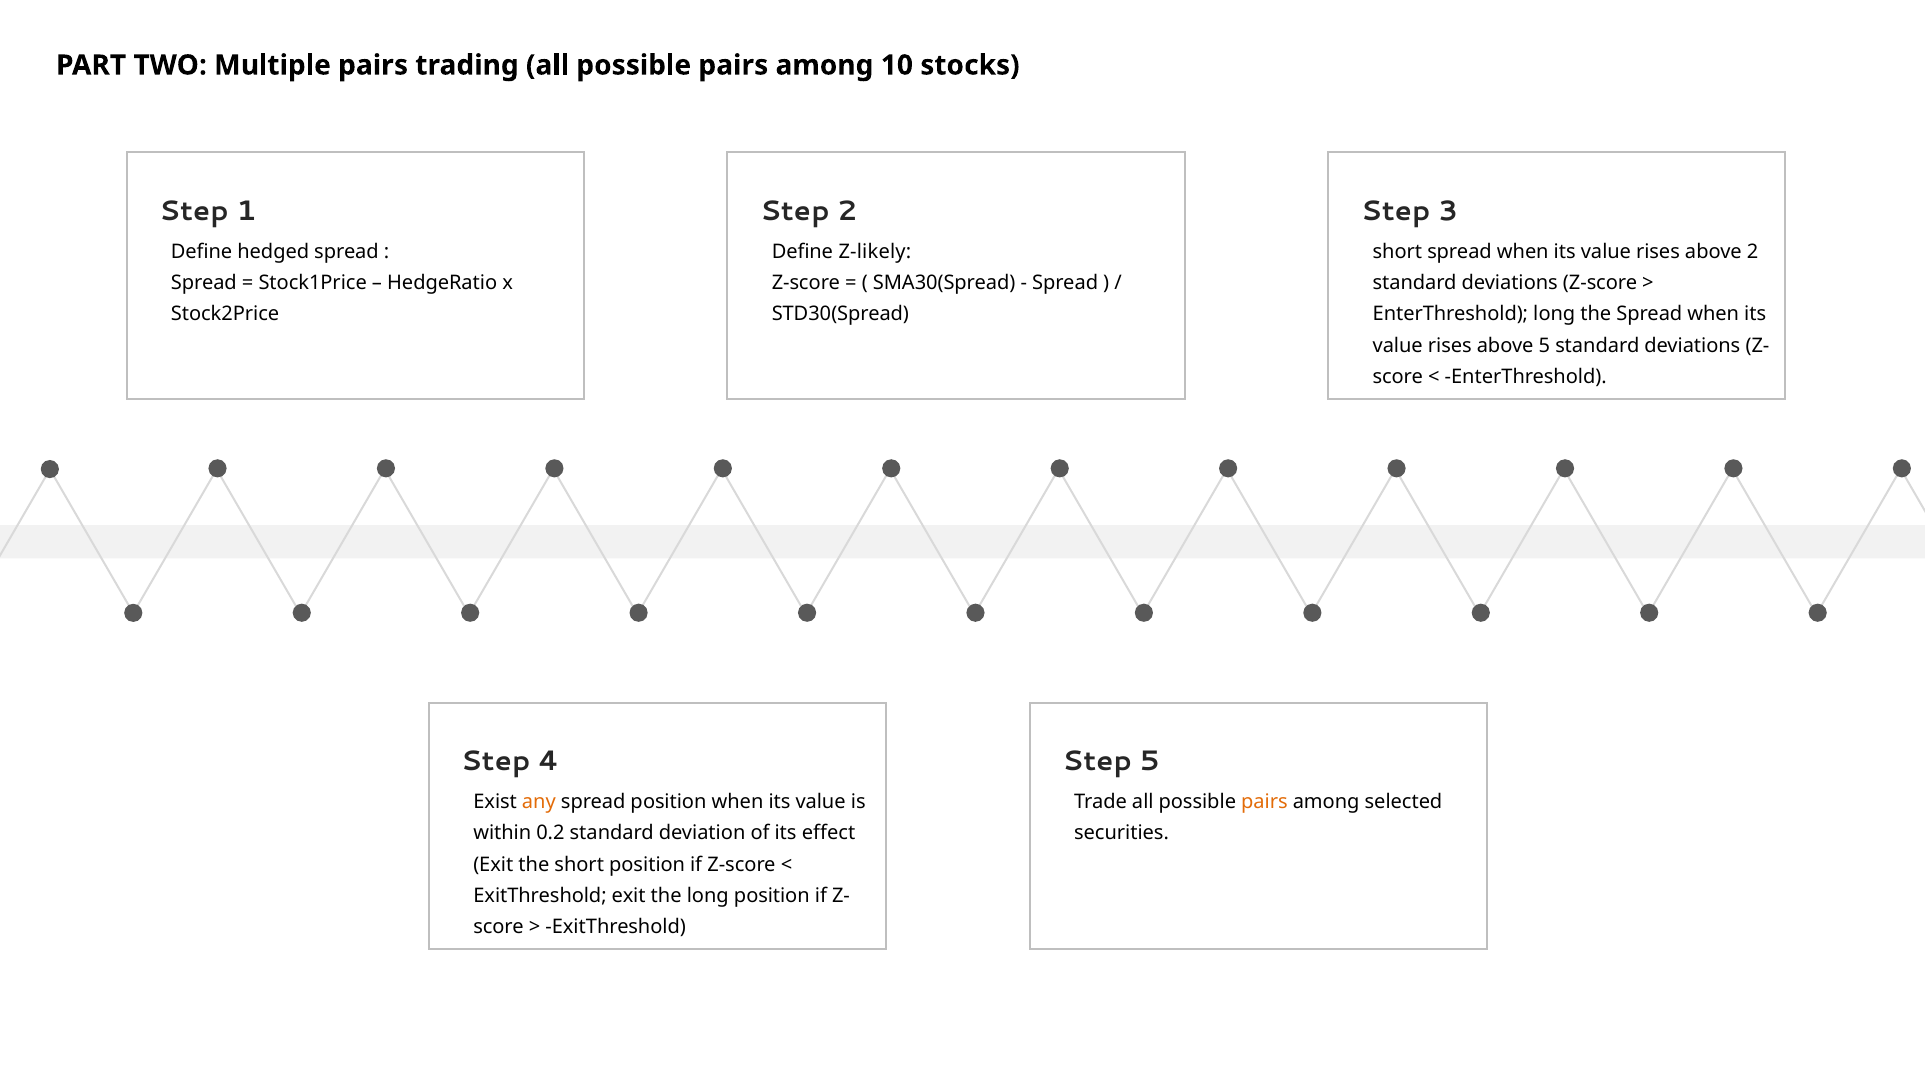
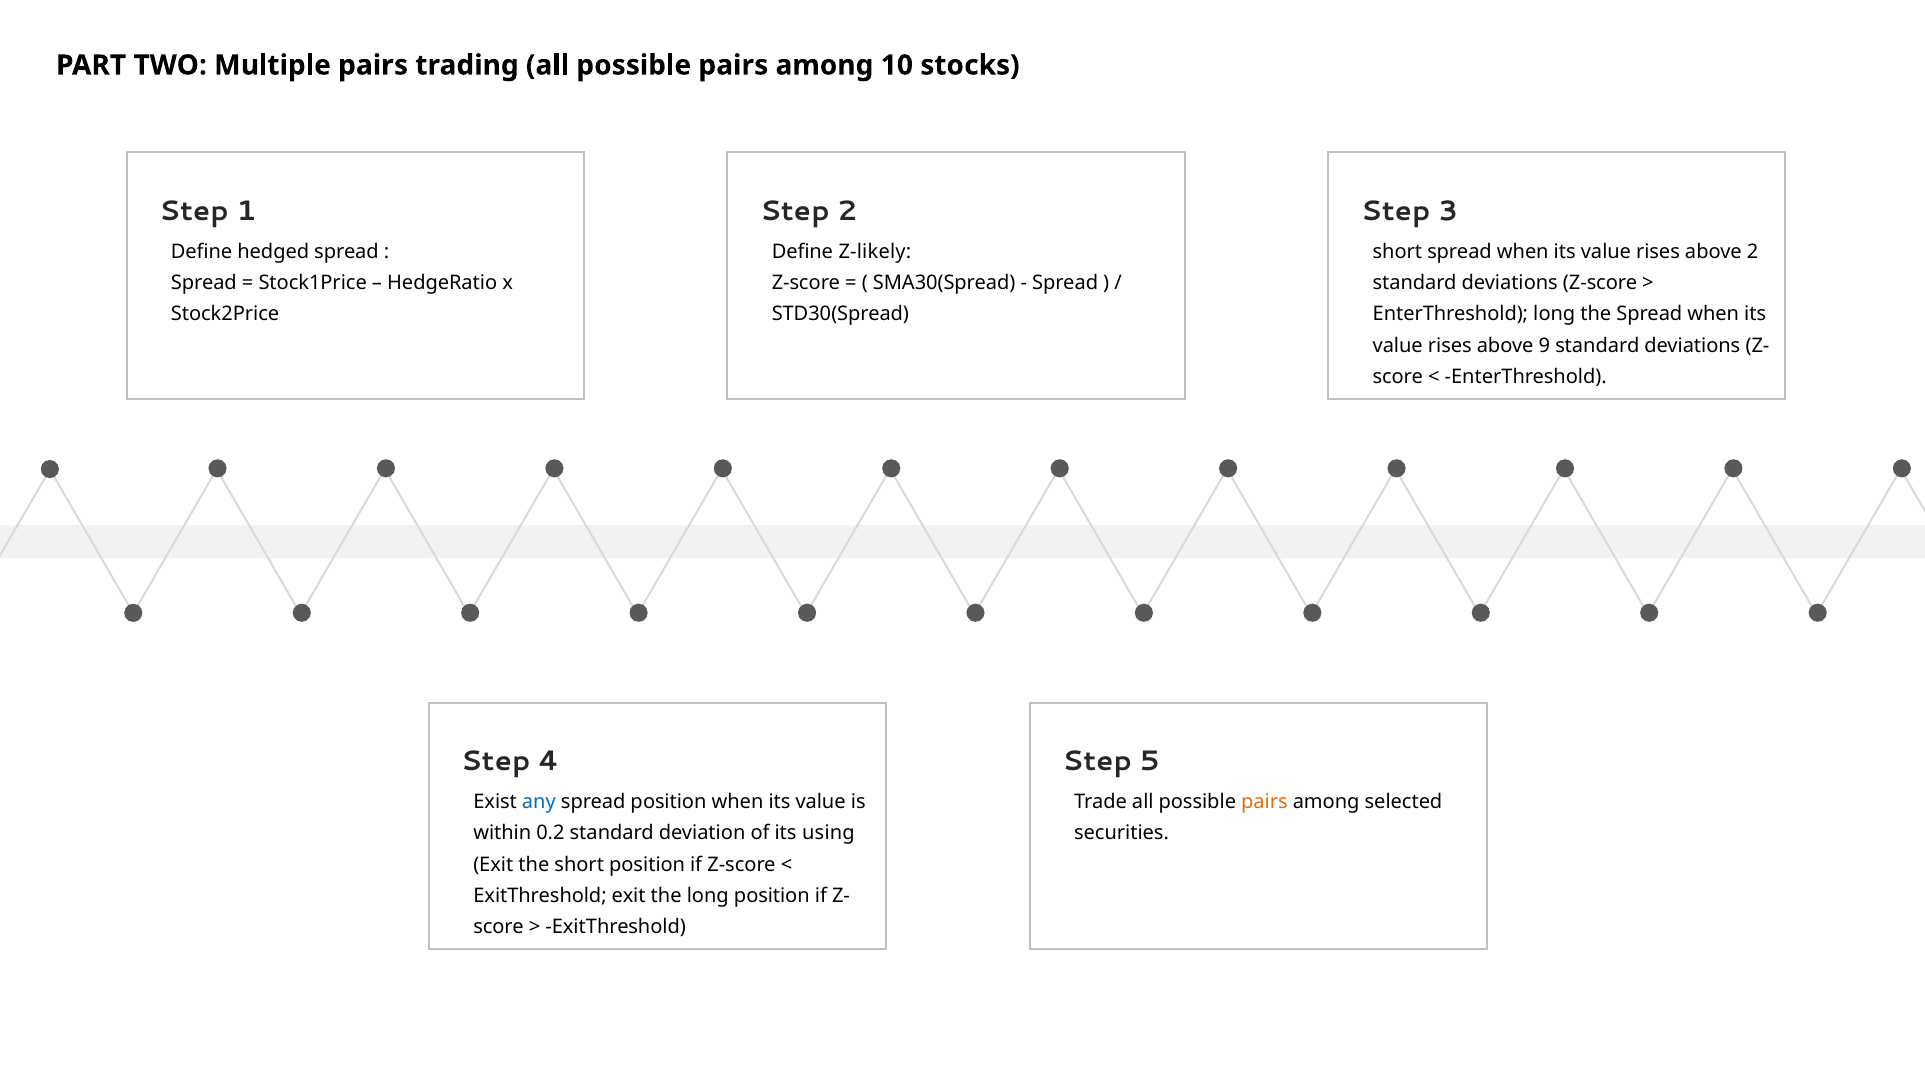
above 5: 5 -> 9 (1544, 345)
any colour: orange -> blue (539, 802)
effect: effect -> using (828, 833)
